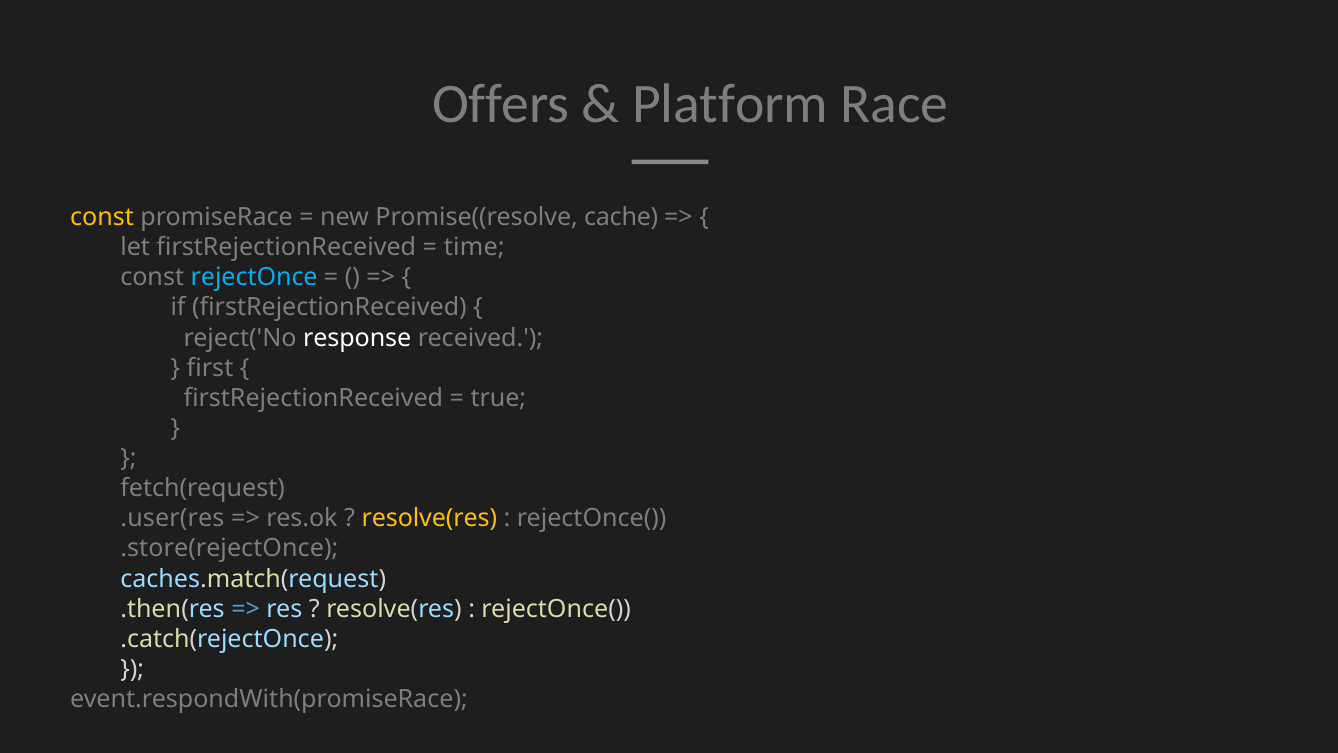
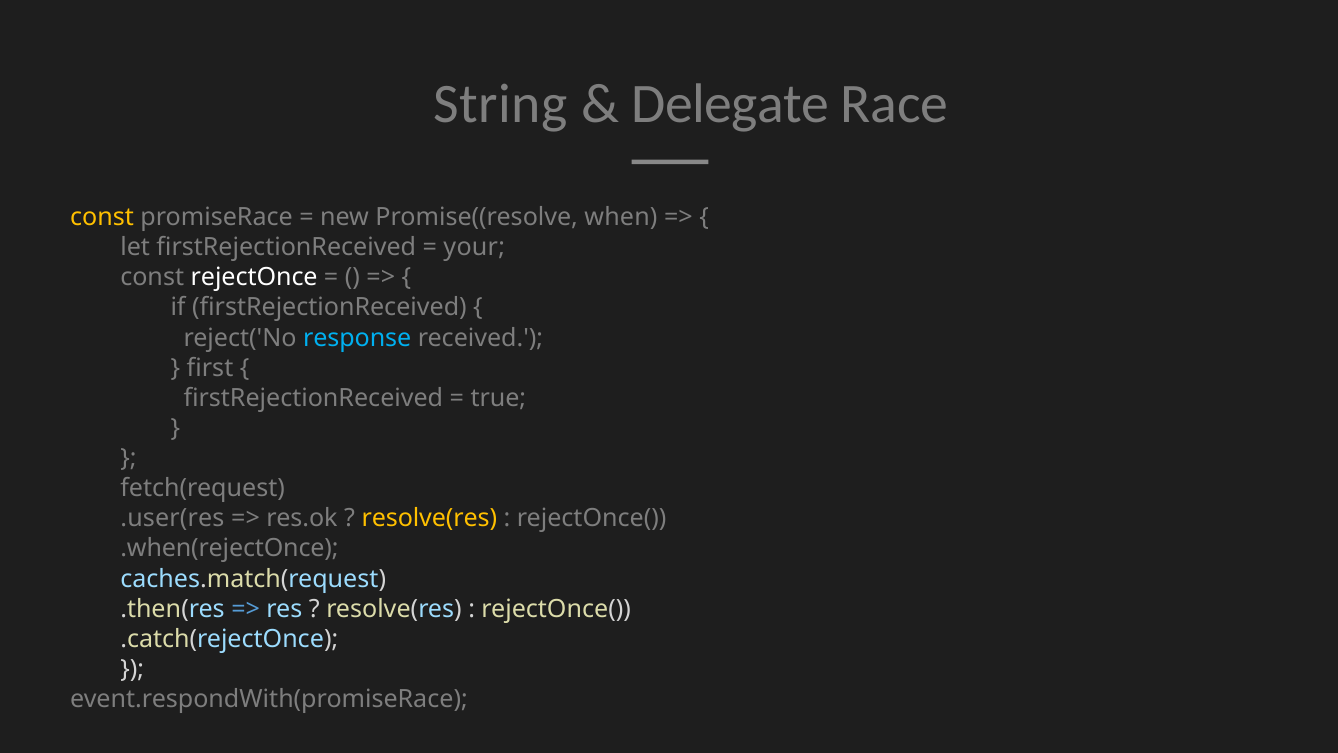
Offers: Offers -> String (501, 105)
Platform: Platform -> Delegate (730, 105)
cache: cache -> when (621, 217)
time: time -> your (474, 247)
rejectOnce colour: light blue -> white (254, 277)
response colour: white -> light blue (357, 338)
.store(rejectOnce: .store(rejectOnce -> .when(rejectOnce (229, 548)
